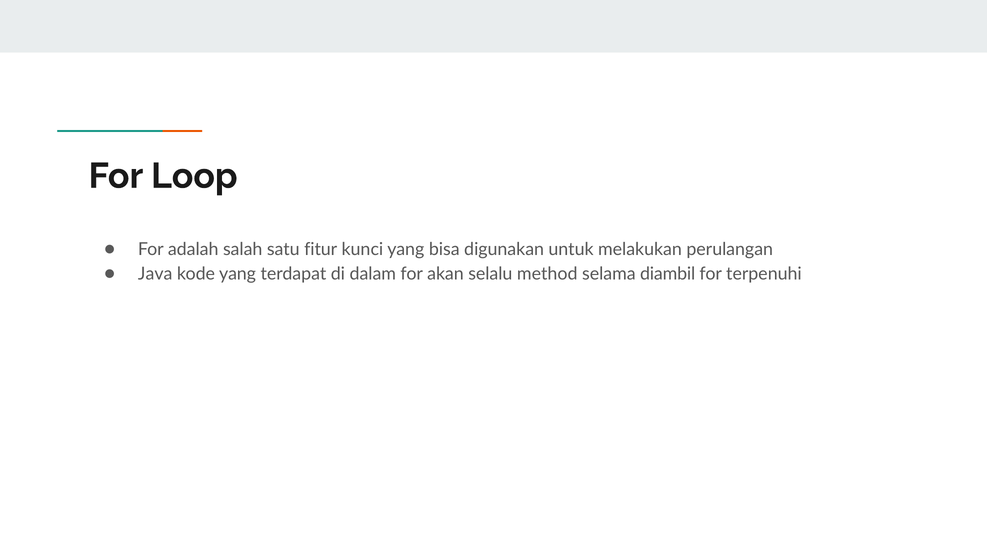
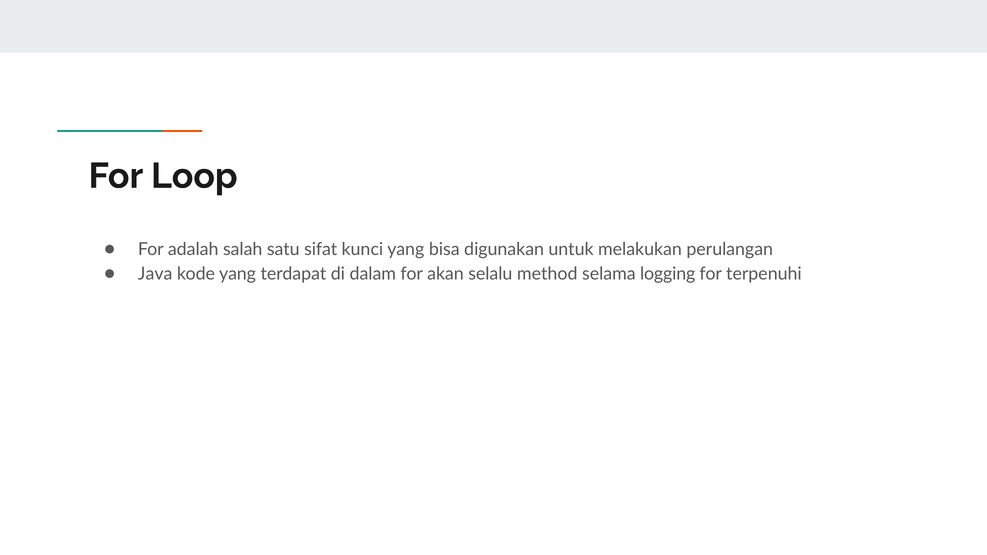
fitur: fitur -> sifat (321, 249)
diambil: diambil -> logging (668, 274)
